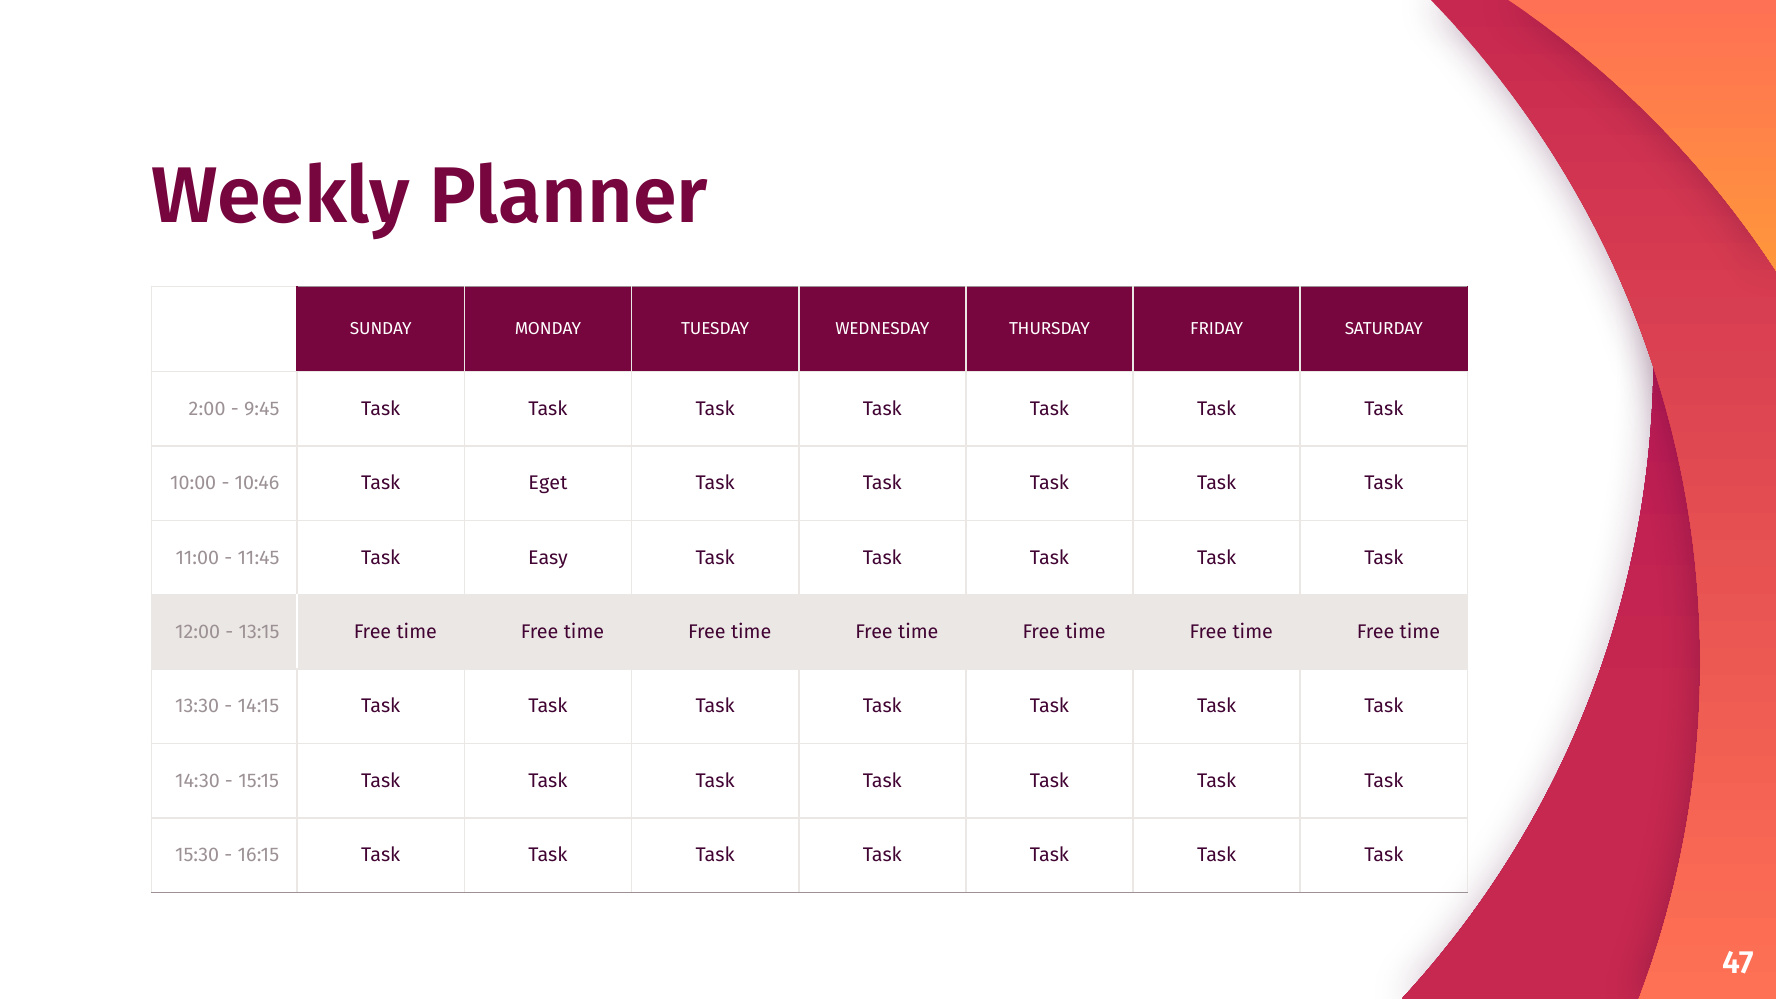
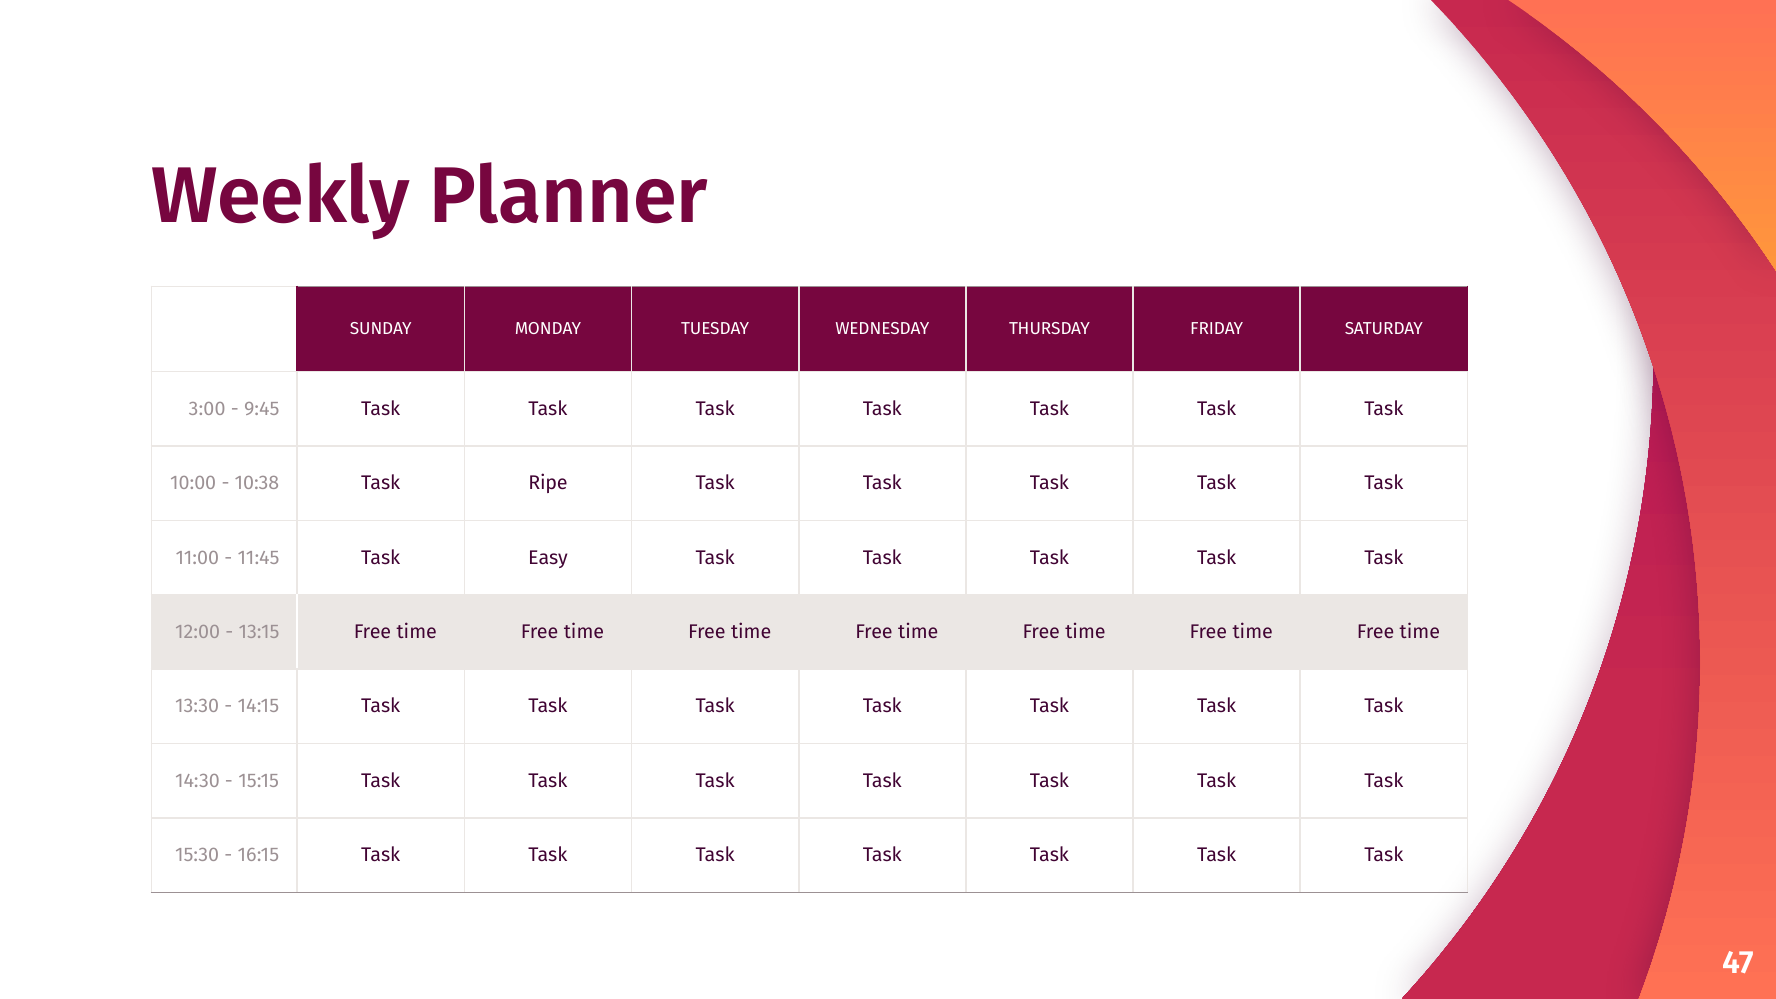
2:00: 2:00 -> 3:00 (207, 409)
10:46: 10:46 -> 10:38 (257, 483)
Eget: Eget -> Ripe (548, 483)
